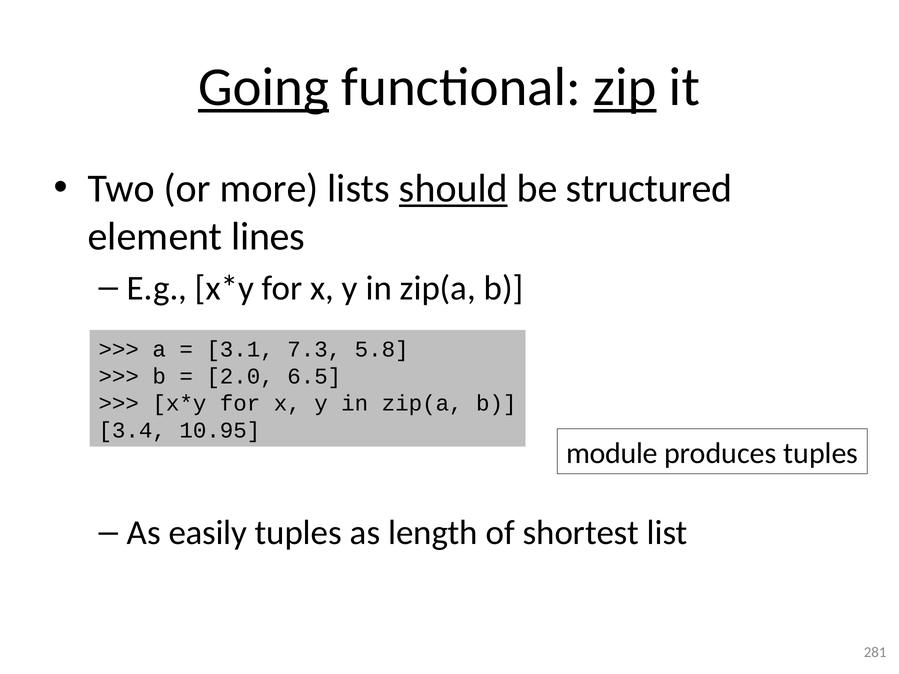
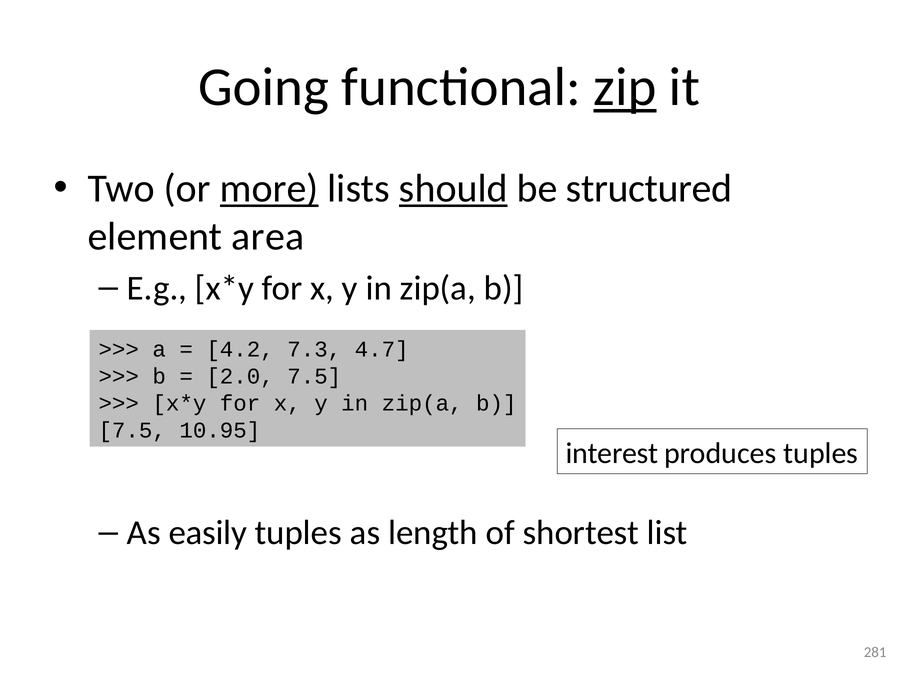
Going underline: present -> none (264, 87)
more underline: none -> present (269, 189)
lines: lines -> area (268, 237)
3.1: 3.1 -> 4.2 (240, 349)
5.8: 5.8 -> 4.7 (382, 349)
2.0 6.5: 6.5 -> 7.5 (314, 376)
3.4: 3.4 -> 7.5 (132, 430)
module: module -> interest (612, 454)
